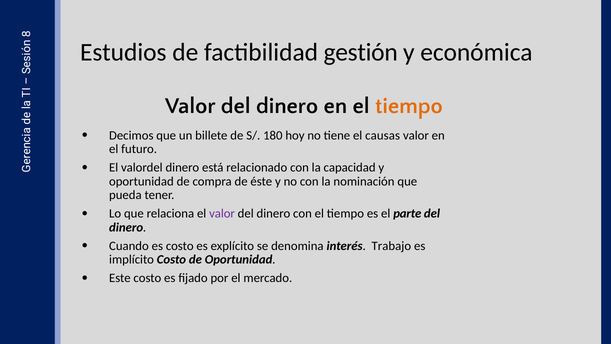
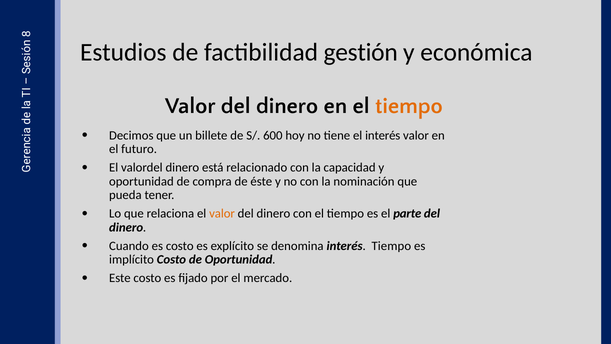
180: 180 -> 600 (273, 135)
el causas: causas -> interés (383, 135)
valor colour: purple -> orange (222, 213)
interés Trabajo: Trabajo -> Tiempo (391, 246)
